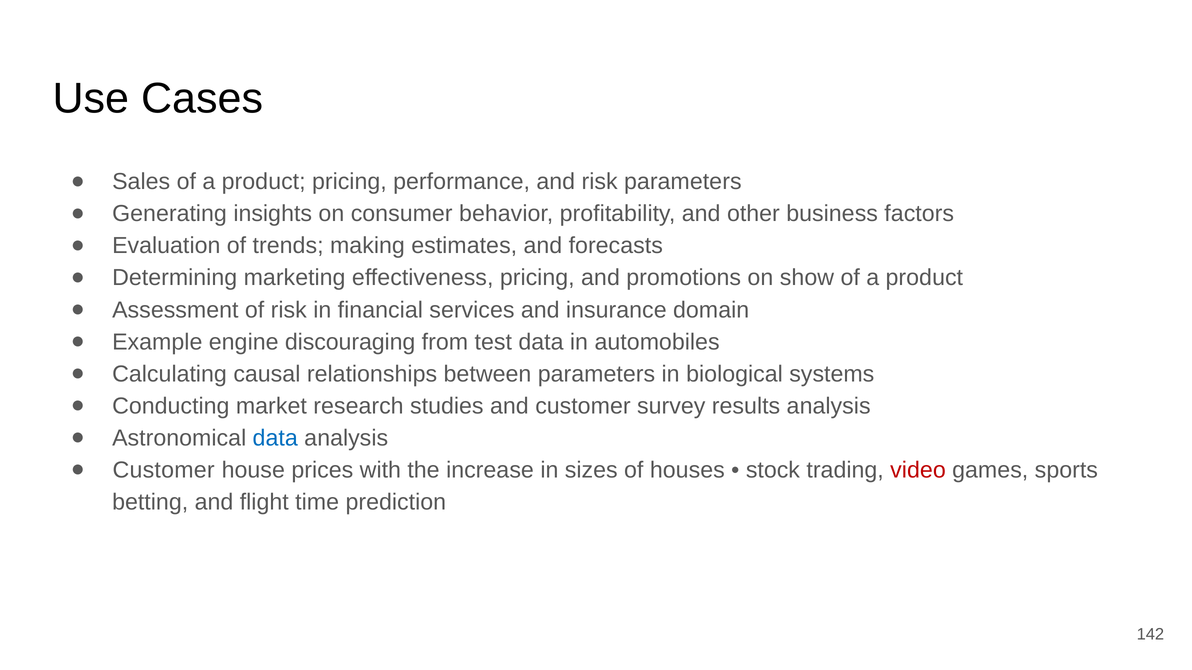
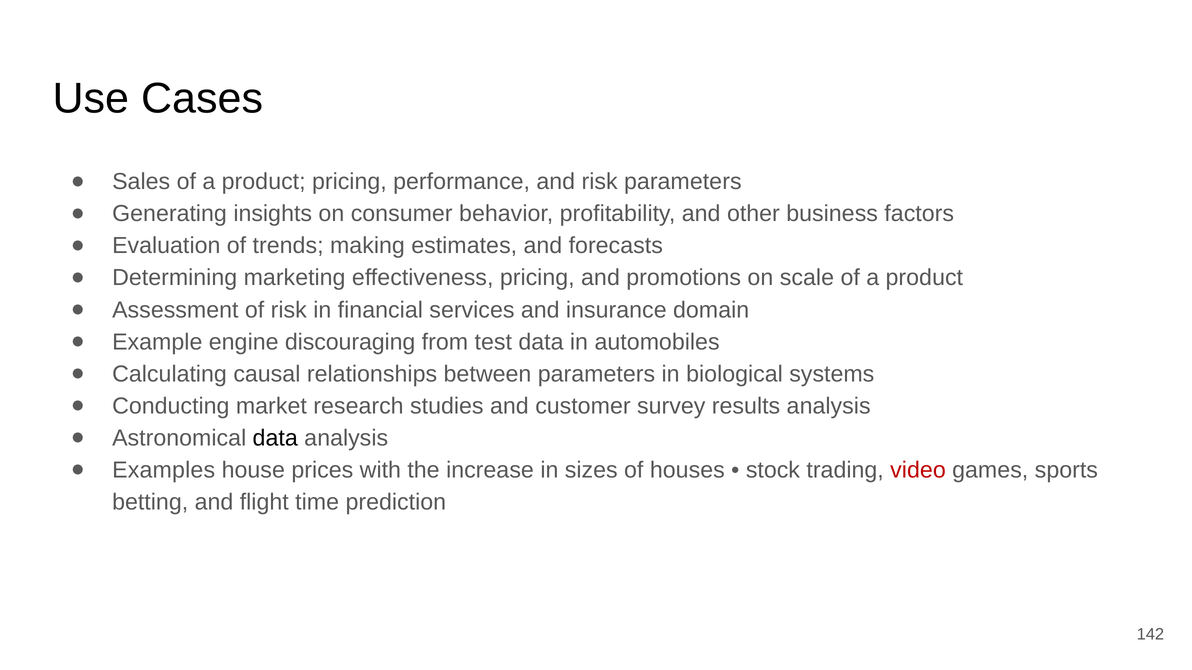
show: show -> scale (807, 278)
data colour: blue -> black (275, 438)
Customer: Customer -> Examples (164, 470)
